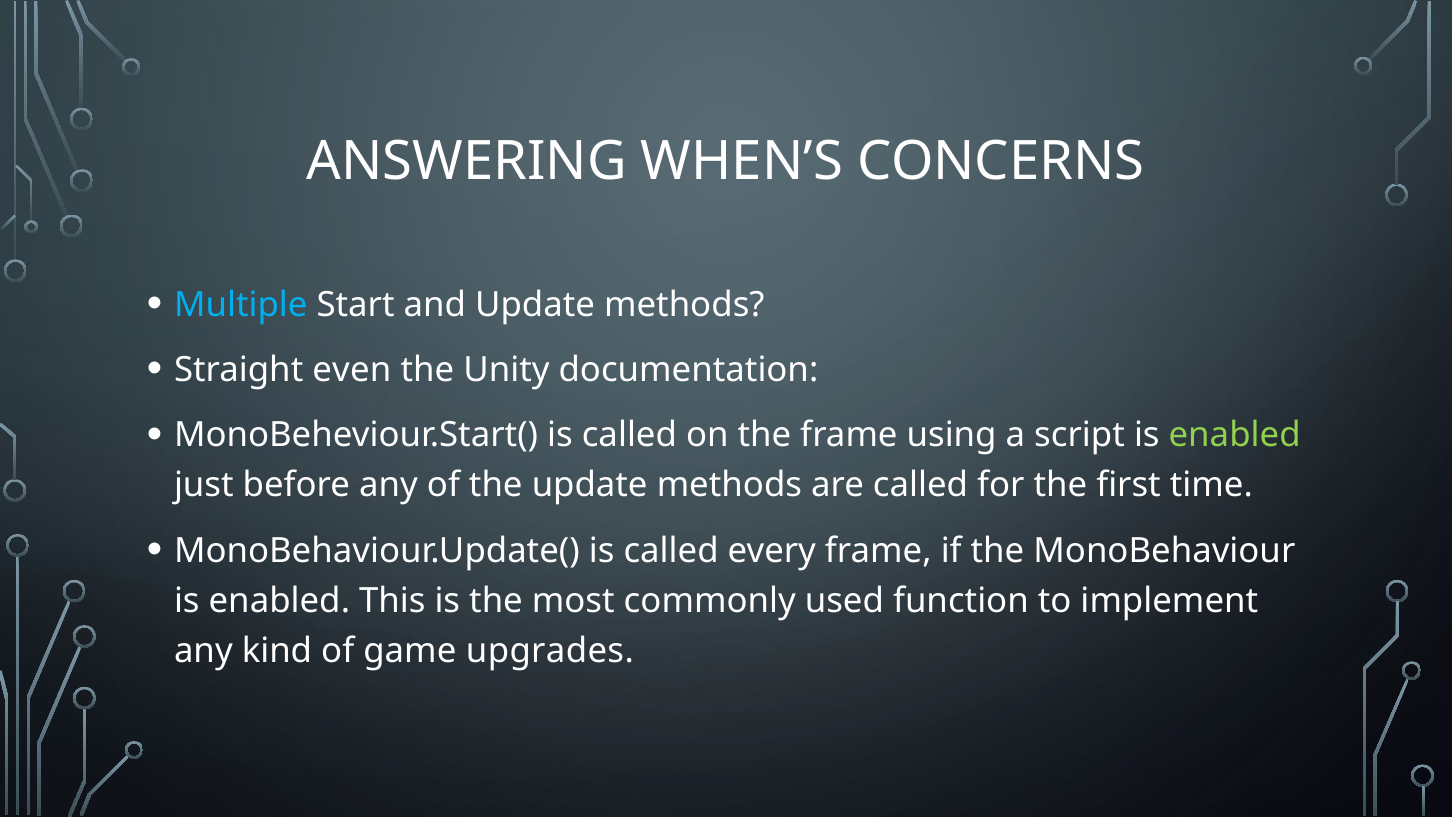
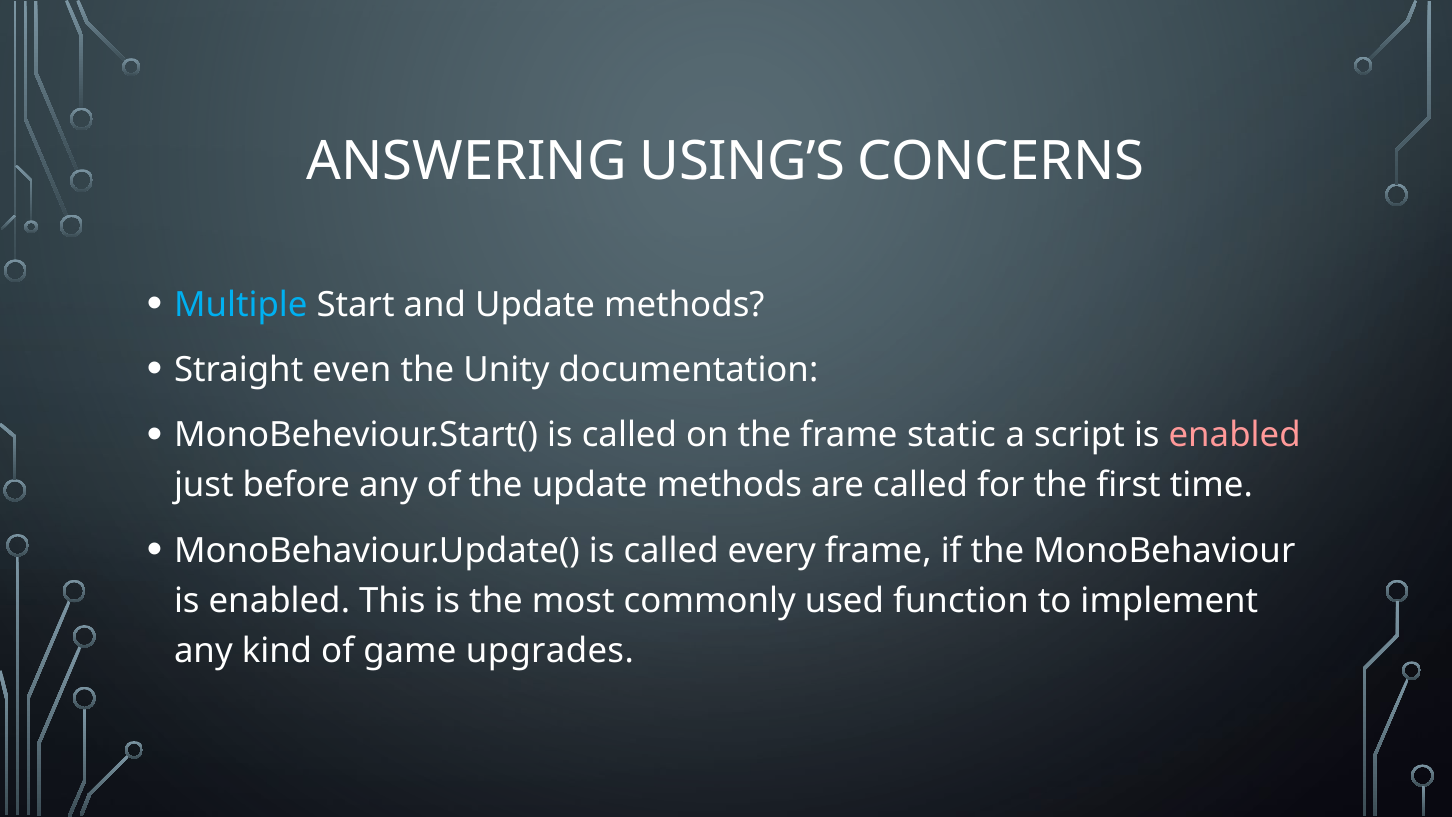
WHEN’S: WHEN’S -> USING’S (742, 161)
using: using -> static (951, 435)
enabled colour: light green -> pink (1235, 435)
